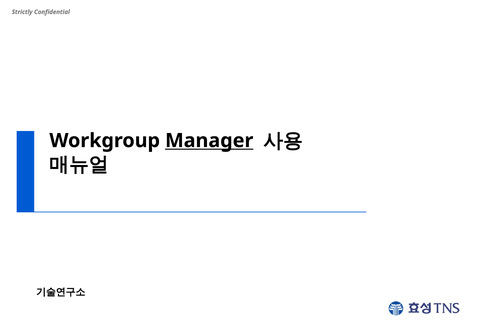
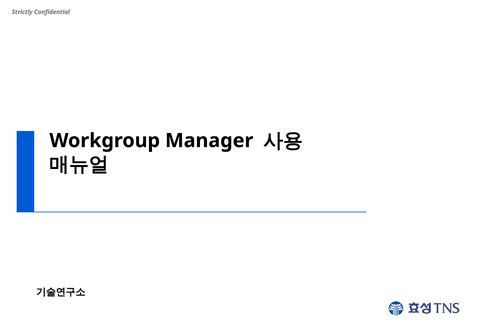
Manager underline: present -> none (209, 141)
